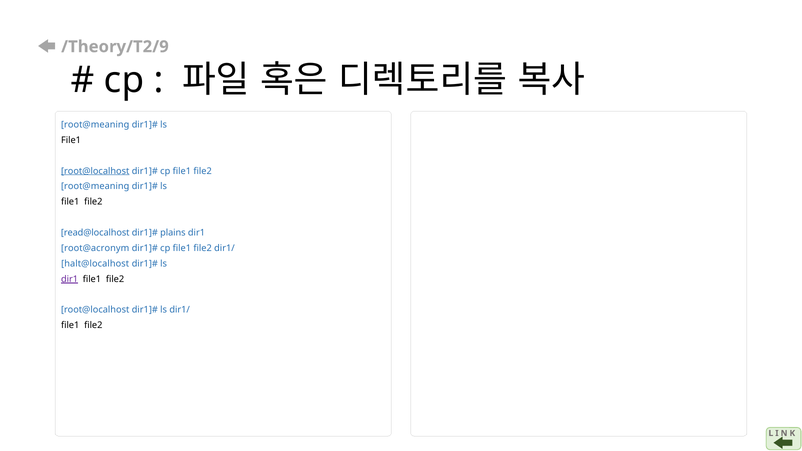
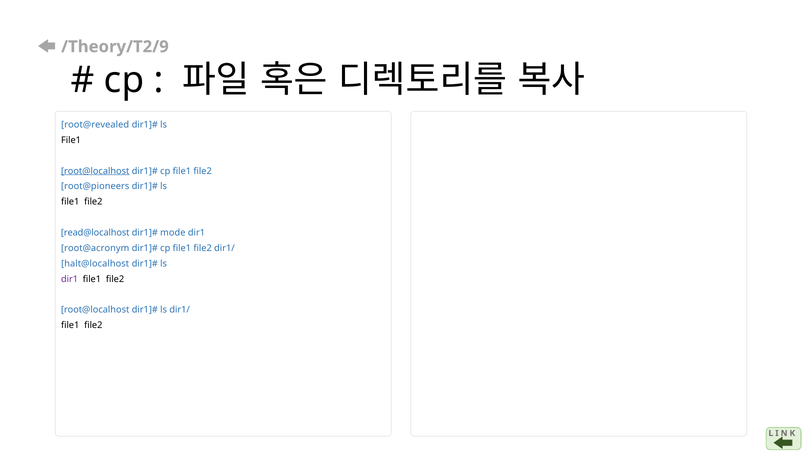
root@meaning: root@meaning -> root@revealed (95, 125)
root@meaning: root@meaning -> root@pioneers (95, 186)
plains: plains -> mode (173, 233)
dir1 underline: present -> none (70, 279)
